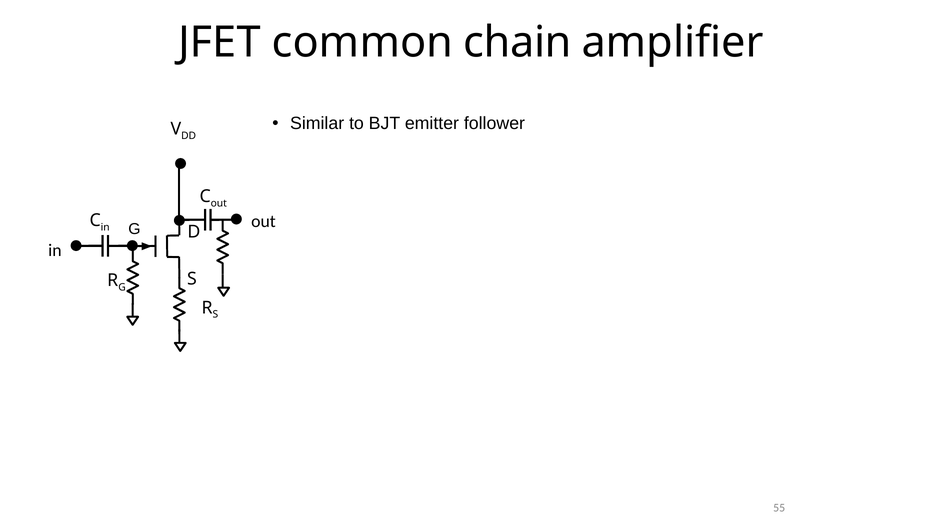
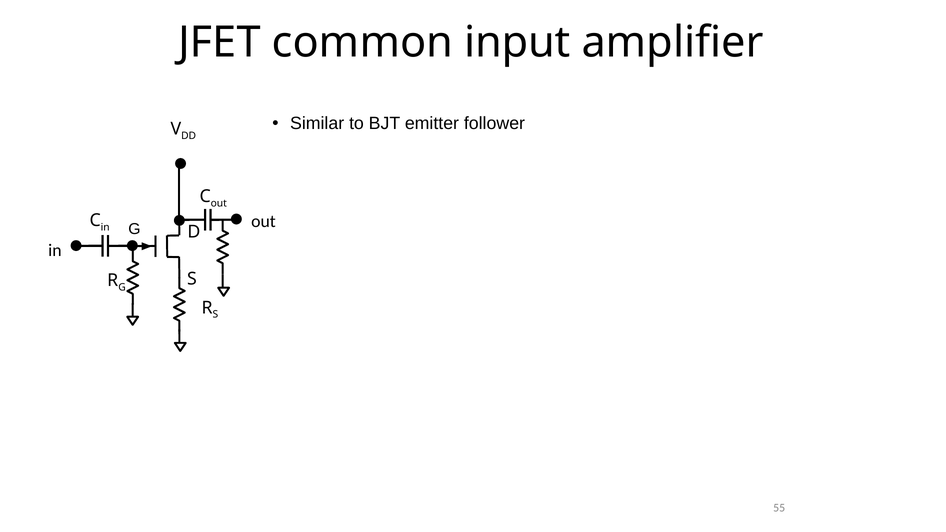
chain: chain -> input (517, 42)
